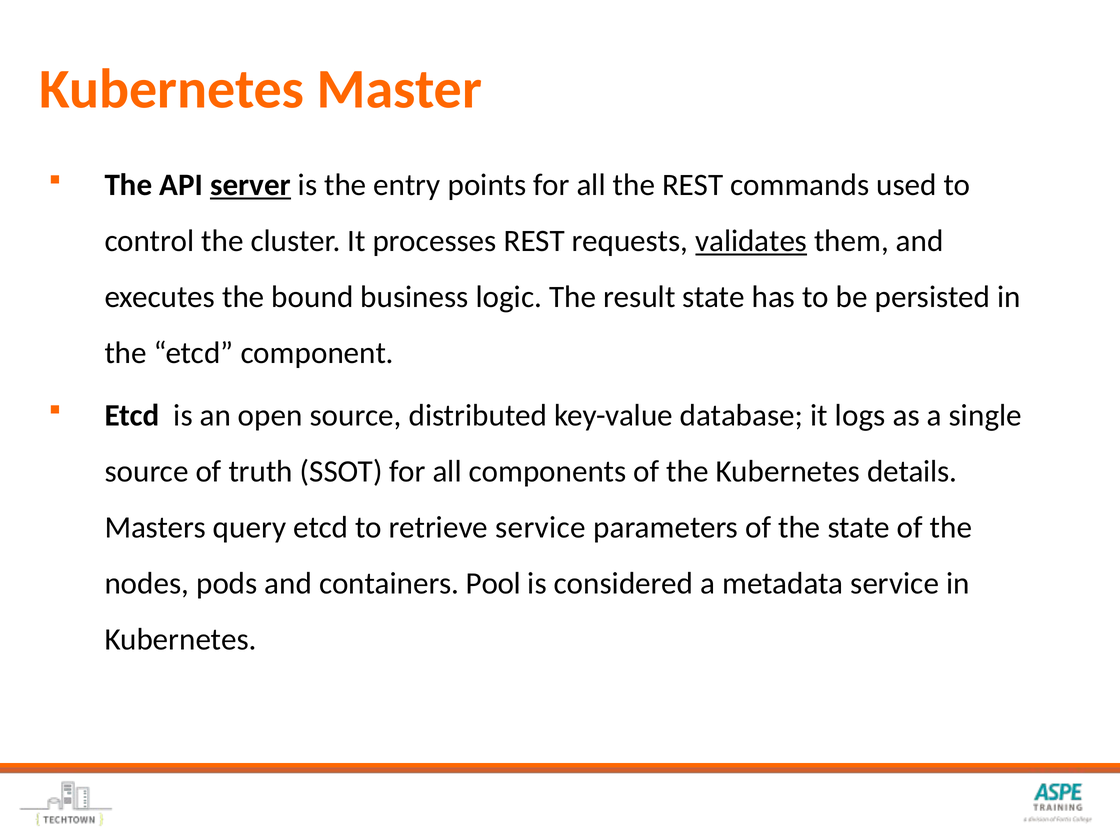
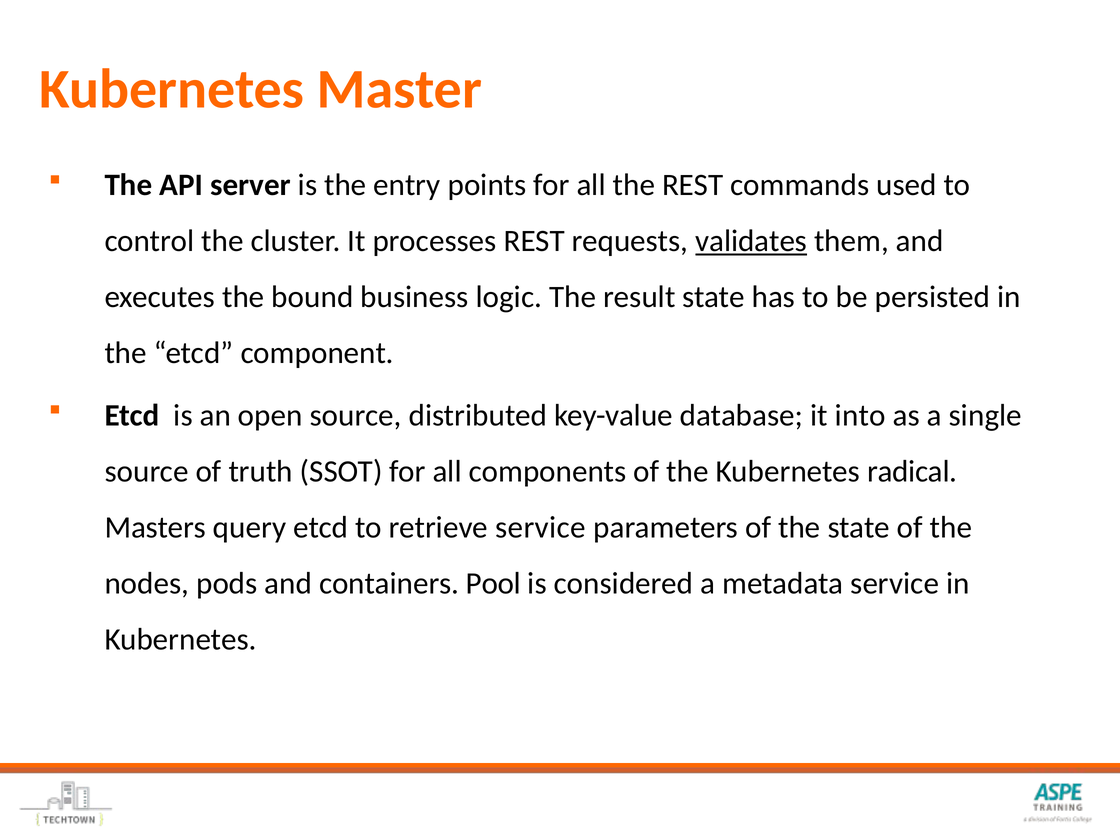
server underline: present -> none (250, 185)
logs: logs -> into (860, 415)
details: details -> radical (912, 471)
